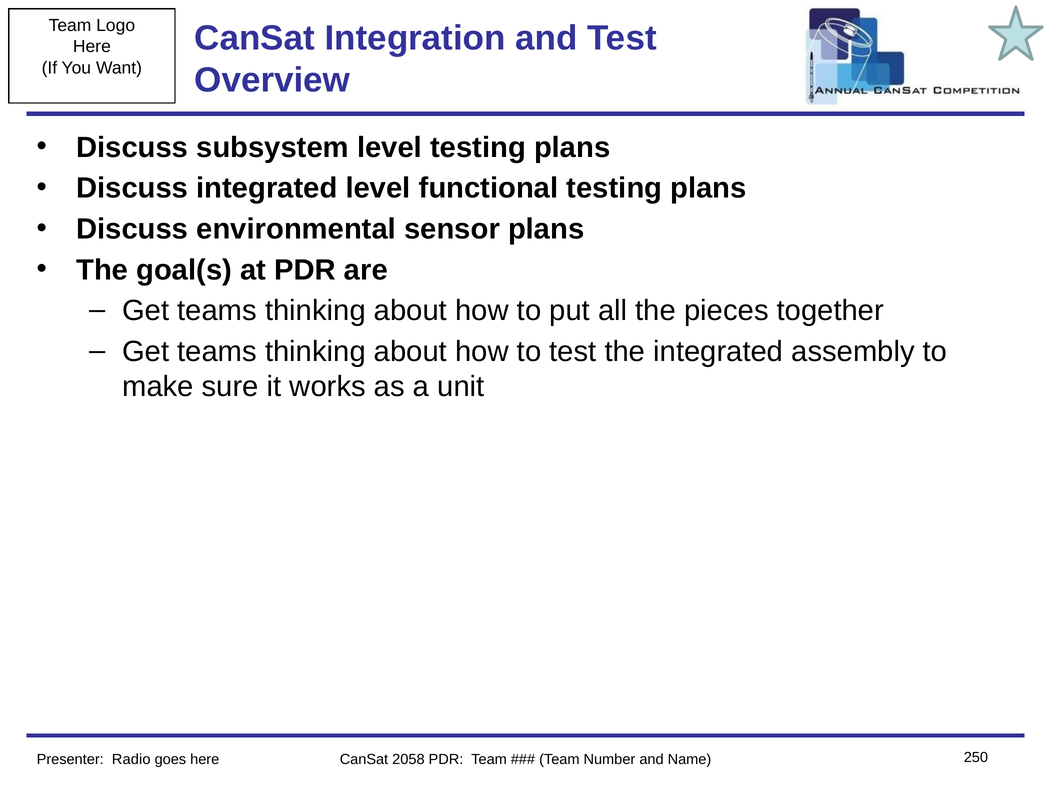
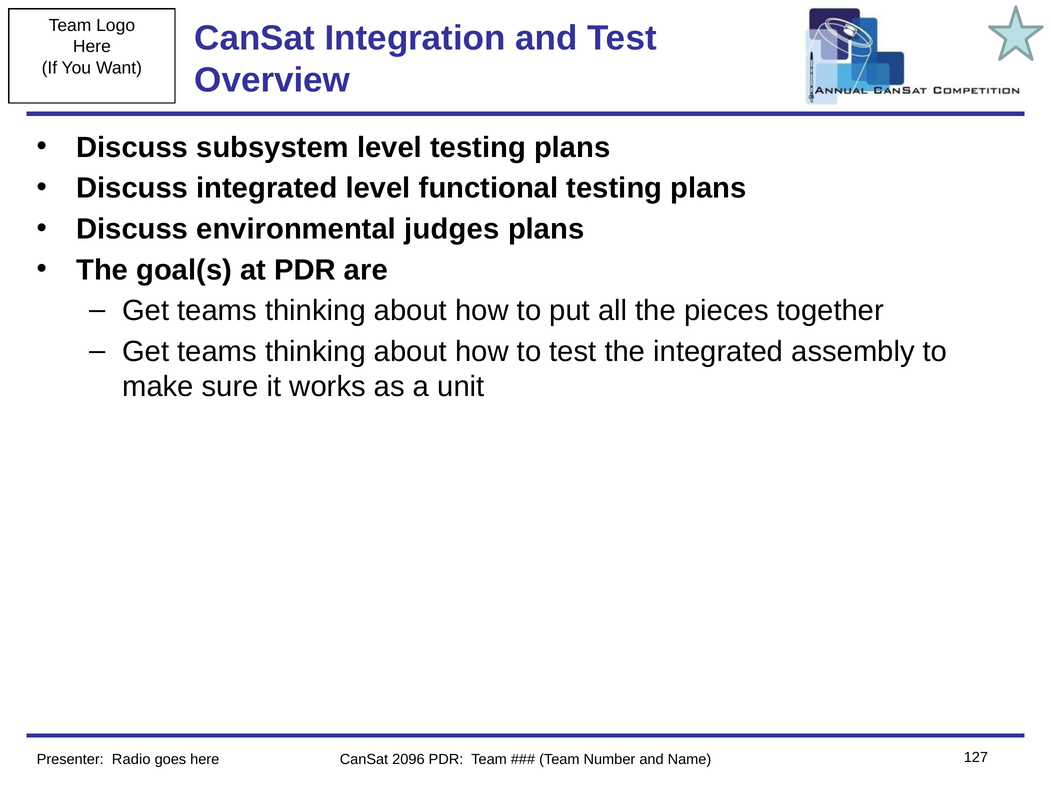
sensor: sensor -> judges (452, 229)
2058: 2058 -> 2096 (408, 760)
250: 250 -> 127 (976, 758)
